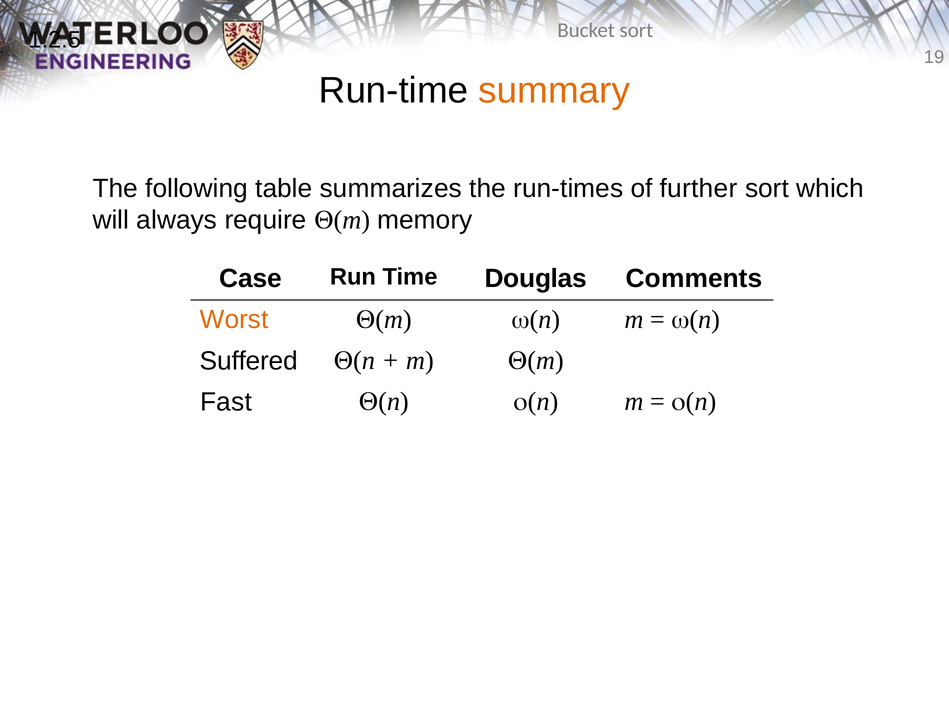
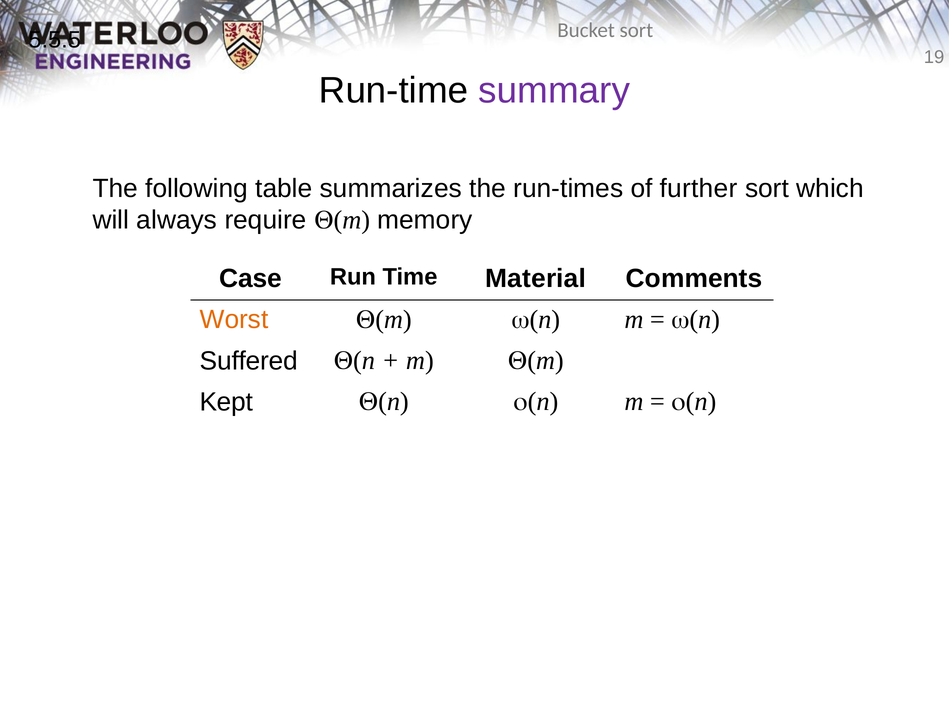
1.2.5: 1.2.5 -> 5.5.5 (55, 40)
summary colour: orange -> purple (554, 90)
Douglas: Douglas -> Material (536, 279)
Fast: Fast -> Kept (226, 402)
